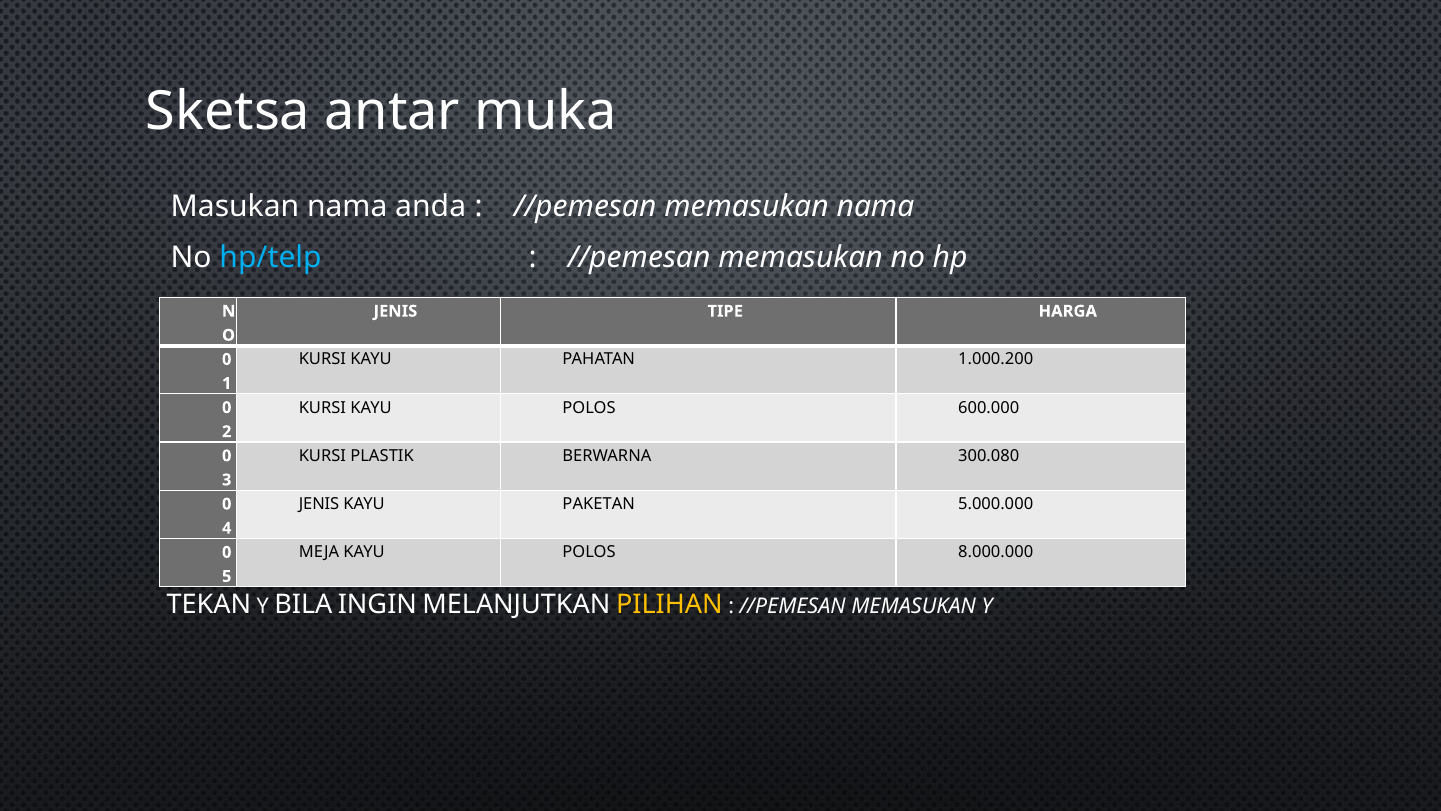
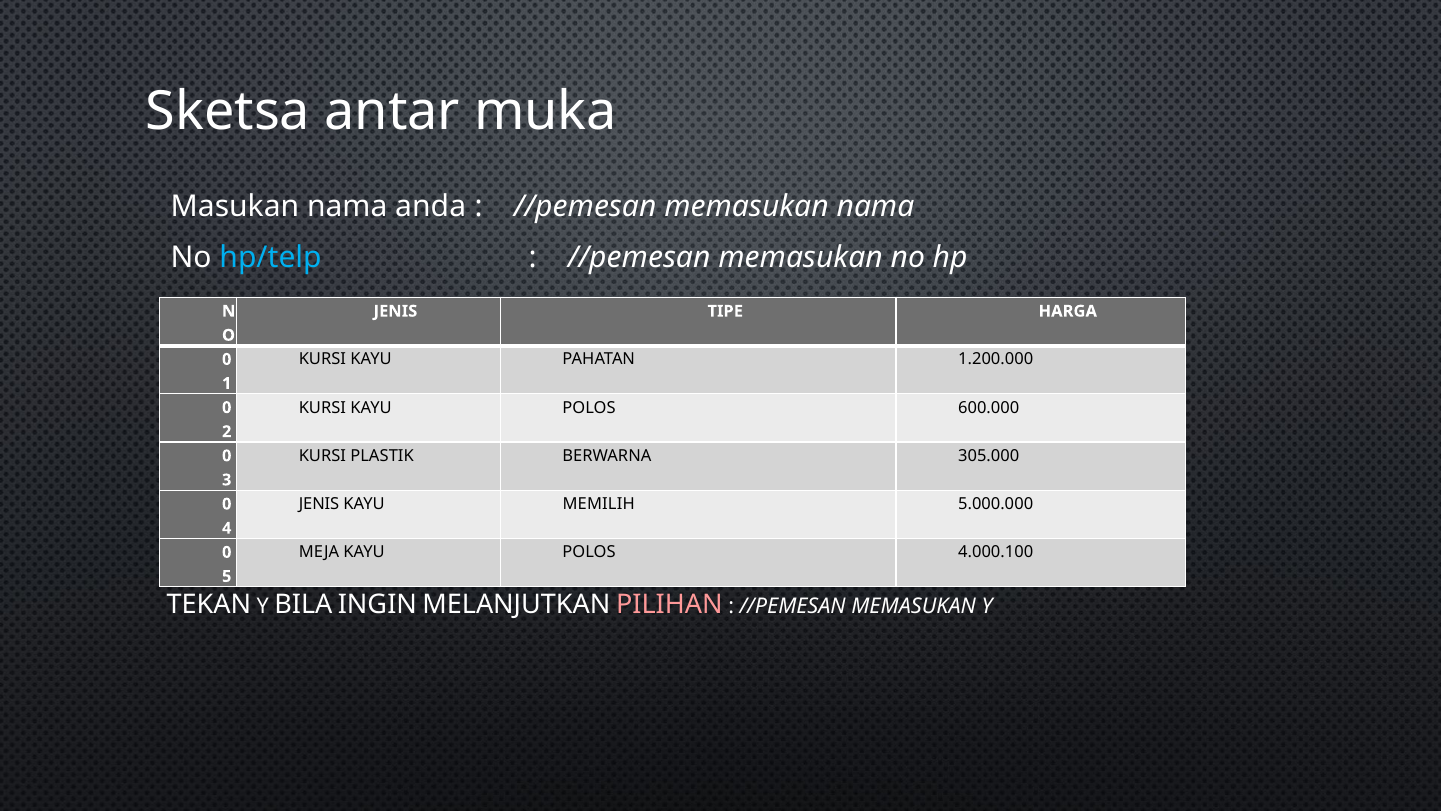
1.000.200: 1.000.200 -> 1.200.000 (996, 359)
300.080: 300.080 -> 305.000 (989, 456)
PAKETAN: PAKETAN -> MEMILIH (599, 504)
8.000.000: 8.000.000 -> 4.000.100 (996, 552)
PILIHAN colour: yellow -> pink (669, 604)
